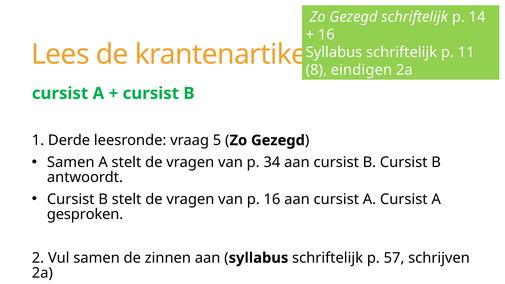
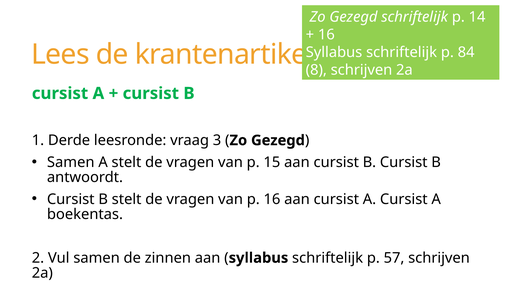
11: 11 -> 84 (466, 52)
eindigen: eindigen -> schrijven (362, 70)
5: 5 -> 3 (217, 140)
34: 34 -> 15 (272, 162)
gesproken: gesproken -> boekentas (85, 214)
